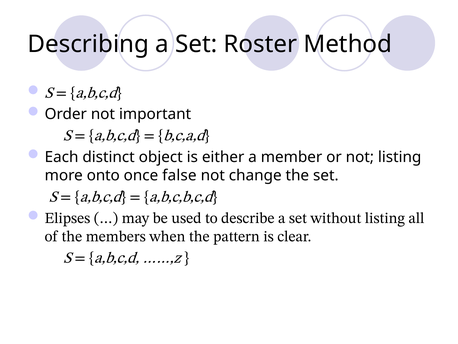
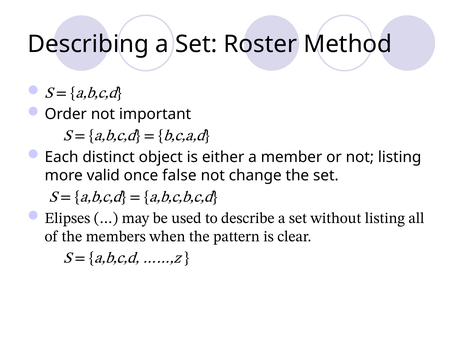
onto: onto -> valid (103, 175)
